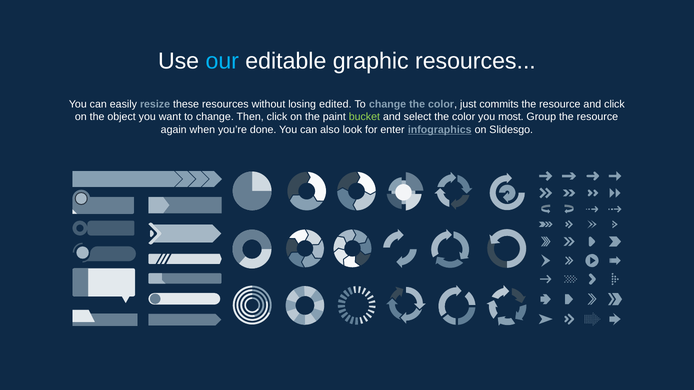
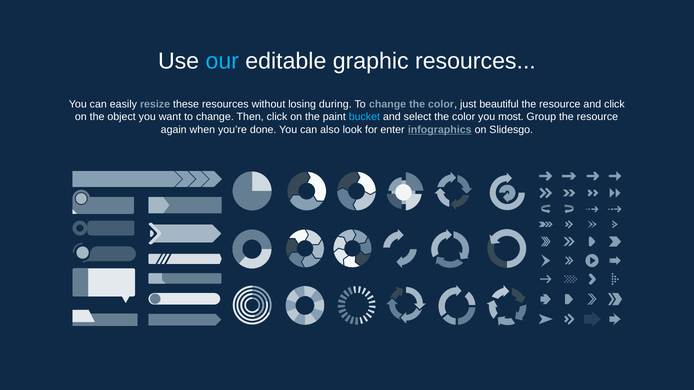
edited: edited -> during (335, 104)
commits: commits -> beautiful (499, 104)
bucket colour: light green -> light blue (364, 117)
